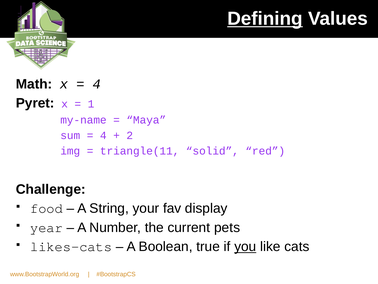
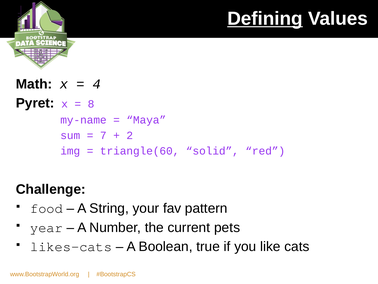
1: 1 -> 8 (91, 104)
4: 4 -> 7 (103, 135)
triangle(11: triangle(11 -> triangle(60 (140, 151)
display: display -> pattern (206, 208)
you underline: present -> none (245, 246)
